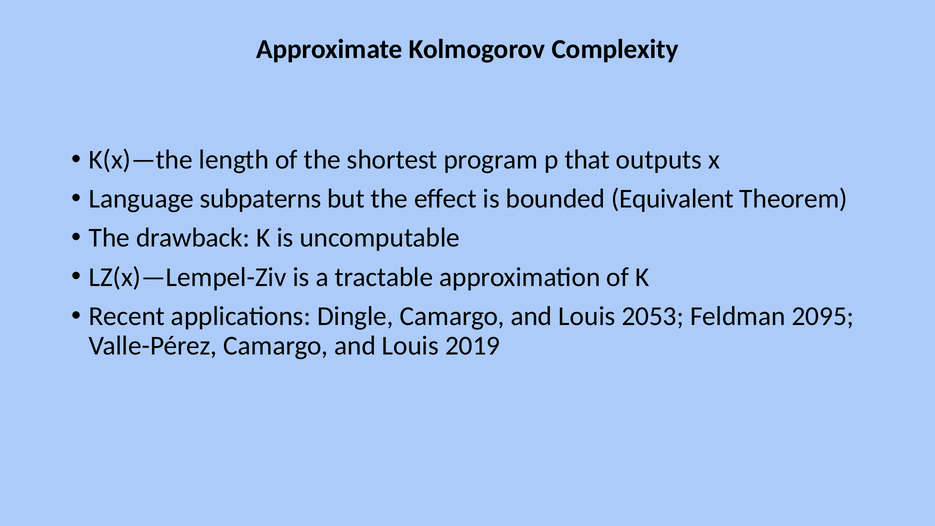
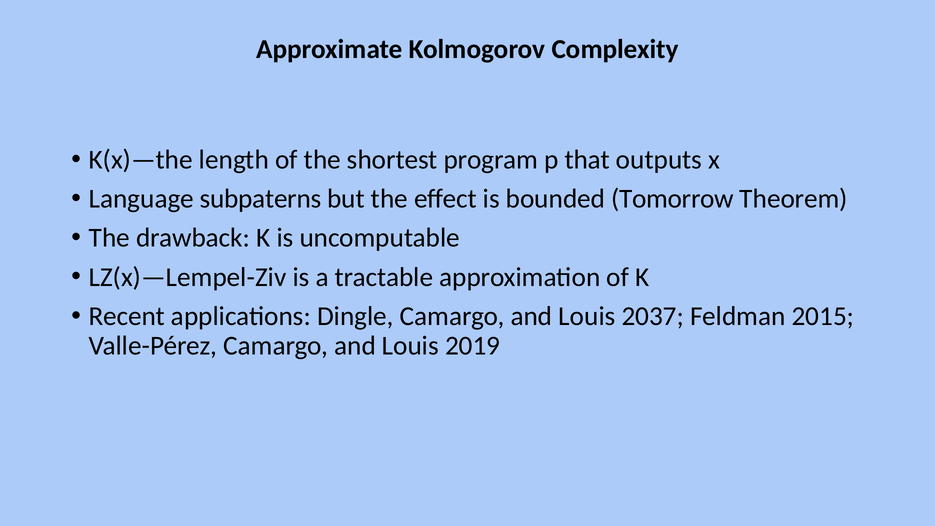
Equivalent: Equivalent -> Tomorrow (673, 199)
2053: 2053 -> 2037 (653, 316)
2095: 2095 -> 2015 (823, 316)
